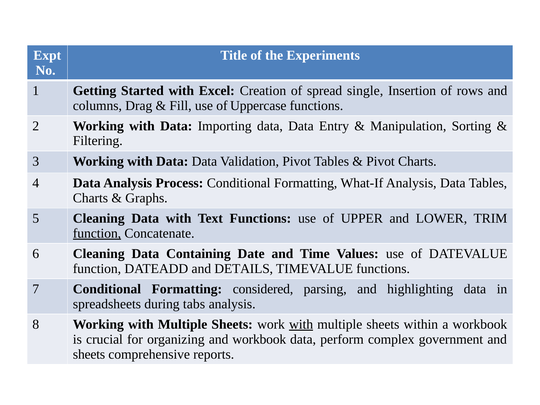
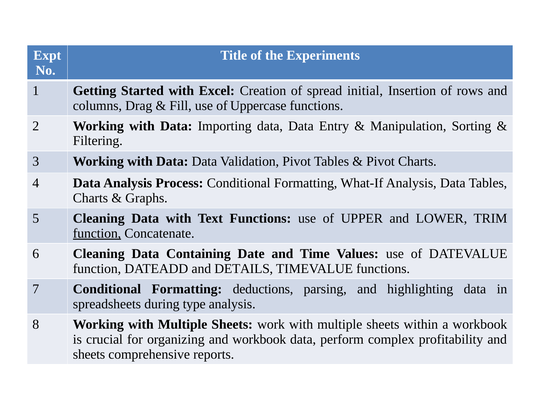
single: single -> initial (365, 91)
considered: considered -> deductions (263, 289)
tabs: tabs -> type (194, 304)
with underline: present -> none (301, 324)
government: government -> profitability (451, 339)
